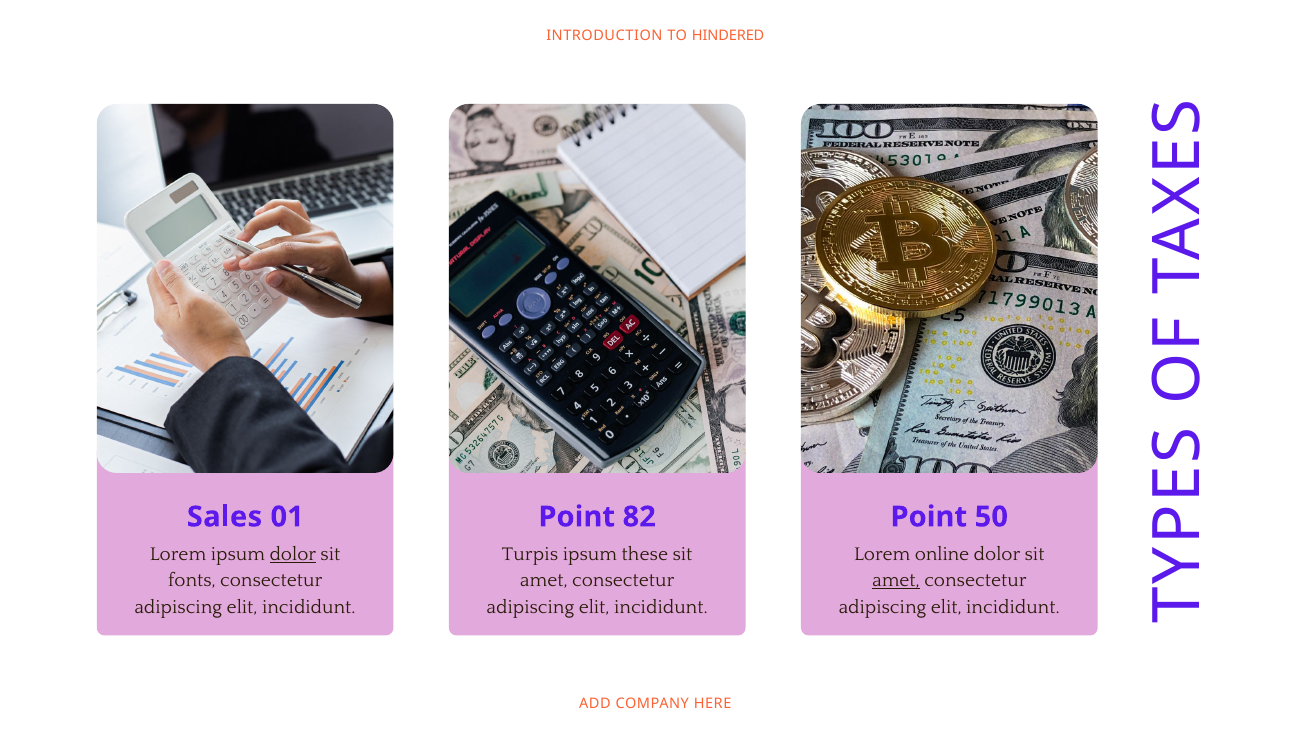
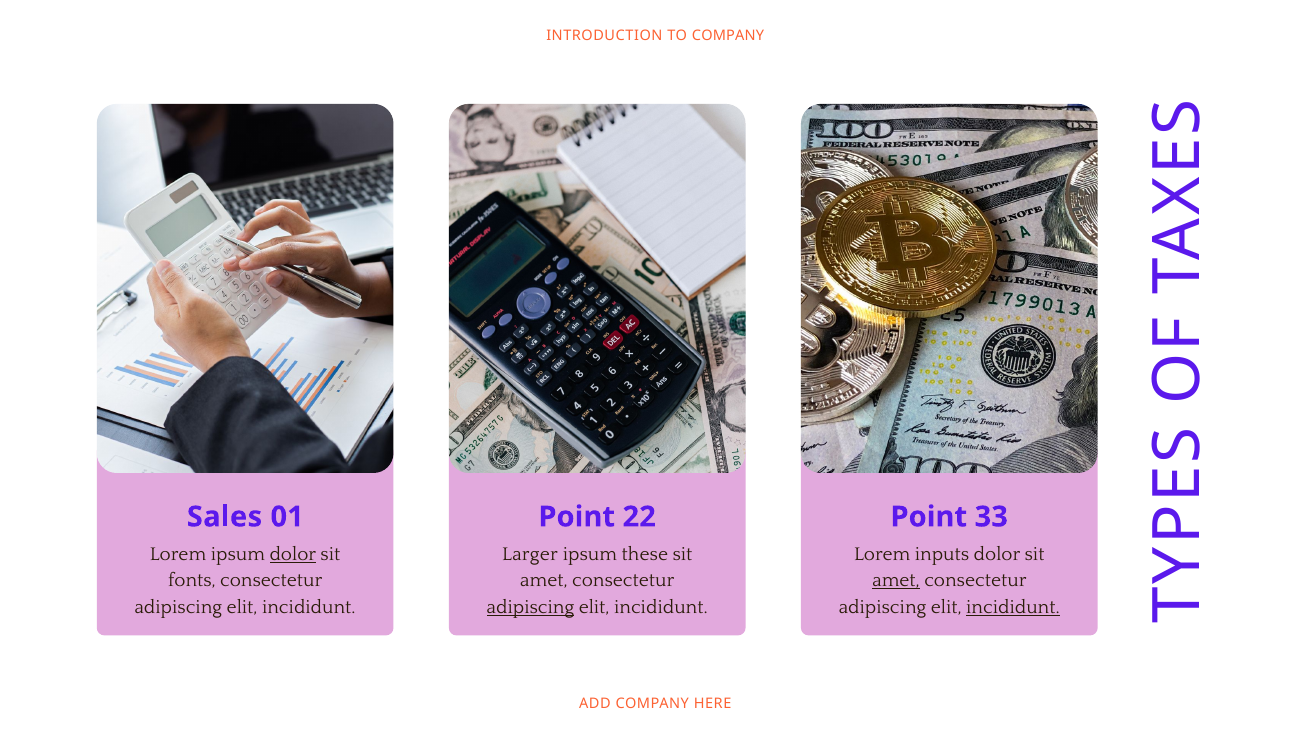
TO HINDERED: HINDERED -> COMPANY (728, 36)
82: 82 -> 22 (639, 517)
50: 50 -> 33 (991, 517)
Turpis: Turpis -> Larger (530, 554)
online: online -> inputs (942, 554)
adipiscing underline: none -> present (530, 608)
incididunt underline: none -> present (1013, 608)
